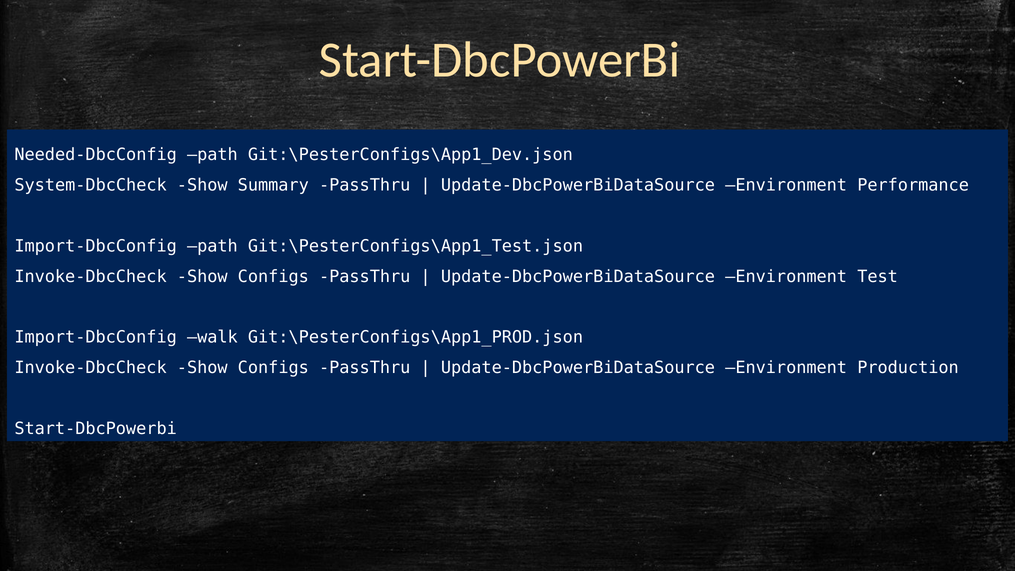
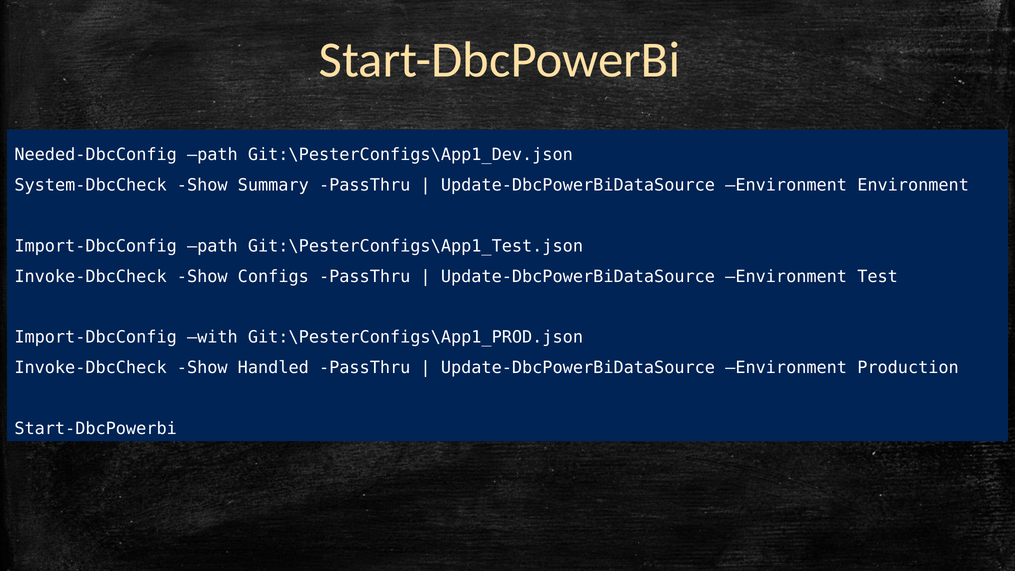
Environment Performance: Performance -> Environment (913, 185)
walk: walk -> with (212, 337)
Configs: Configs -> Handled (273, 368)
